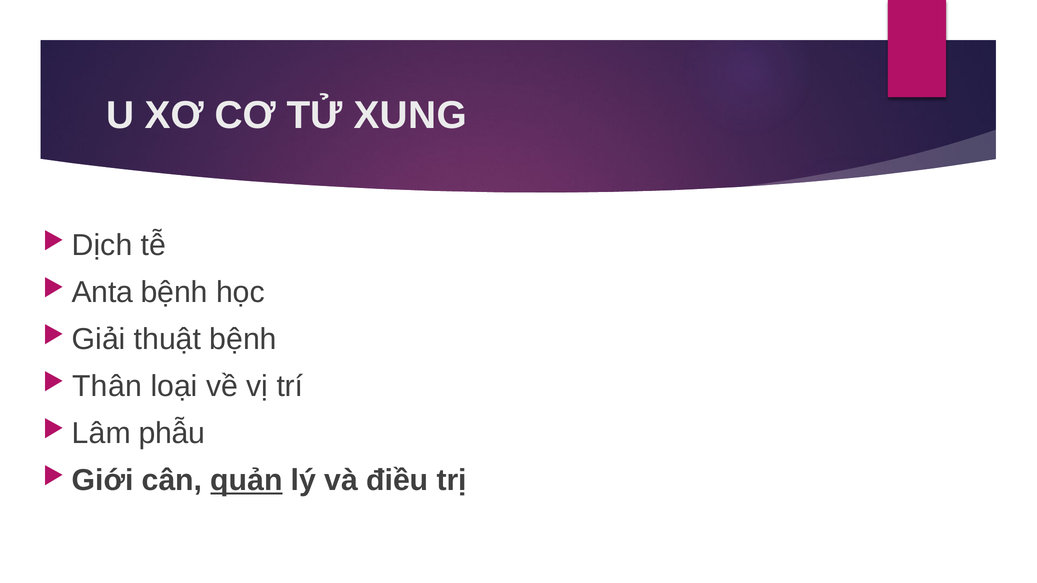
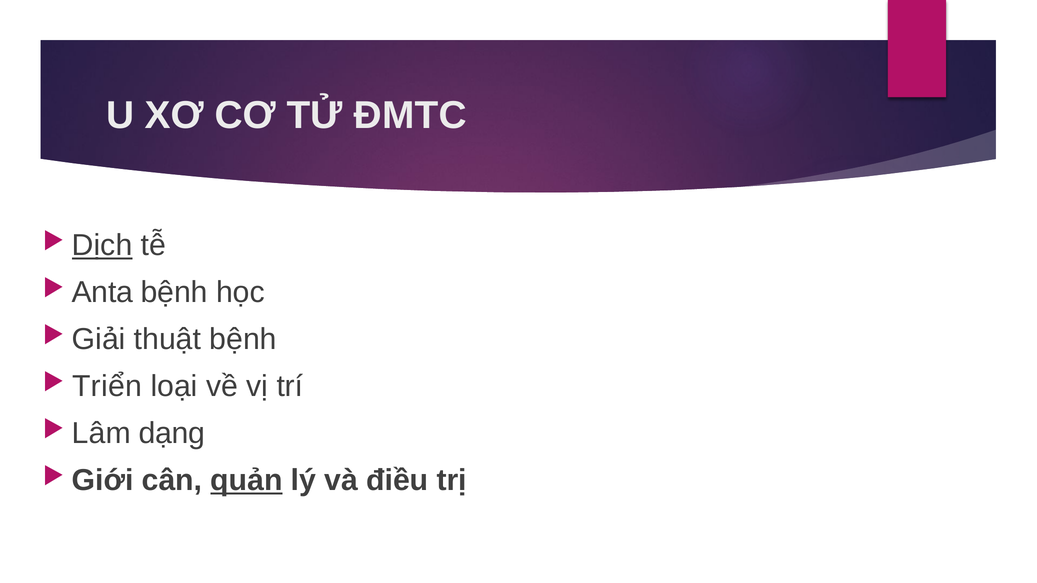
XUNG: XUNG -> ĐMTC (410, 116)
Dịch underline: none -> present (102, 246)
Thân: Thân -> Triển (107, 387)
phẫu: phẫu -> dạng (172, 434)
